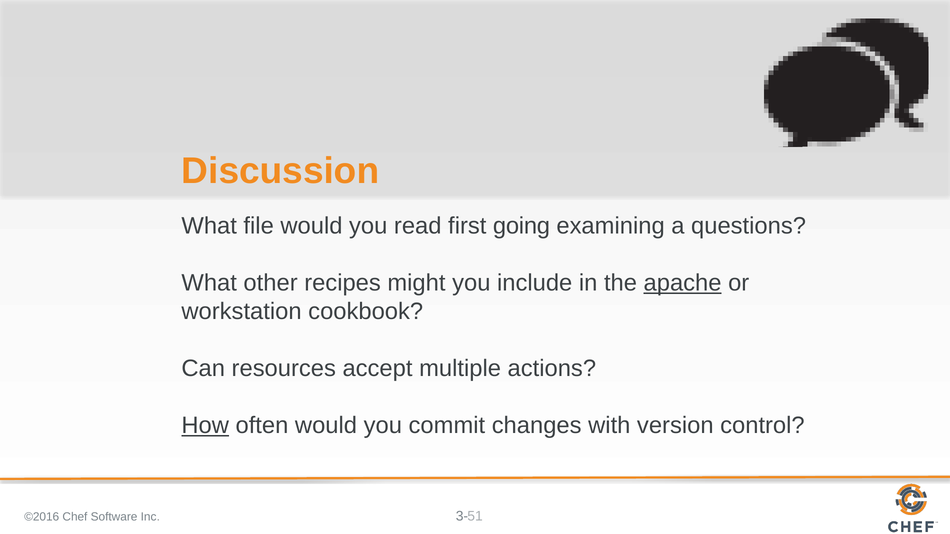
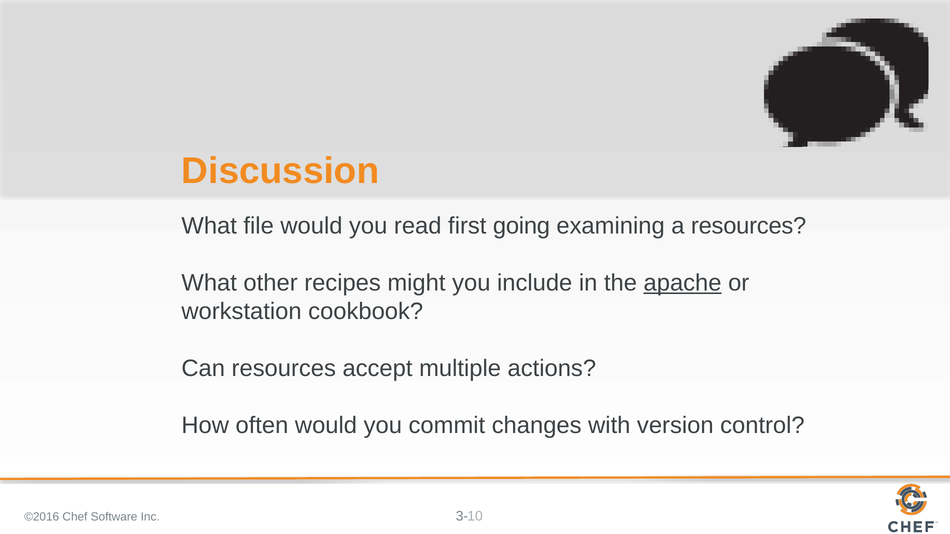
a questions: questions -> resources (749, 226)
How underline: present -> none (205, 426)
51: 51 -> 10 (475, 517)
